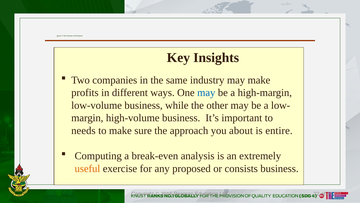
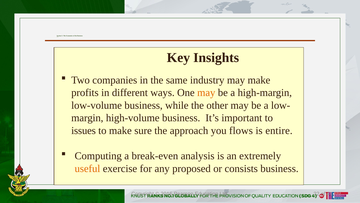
may colour: blue -> orange (206, 93)
needs: needs -> issues (84, 130)
about: about -> flows (241, 130)
